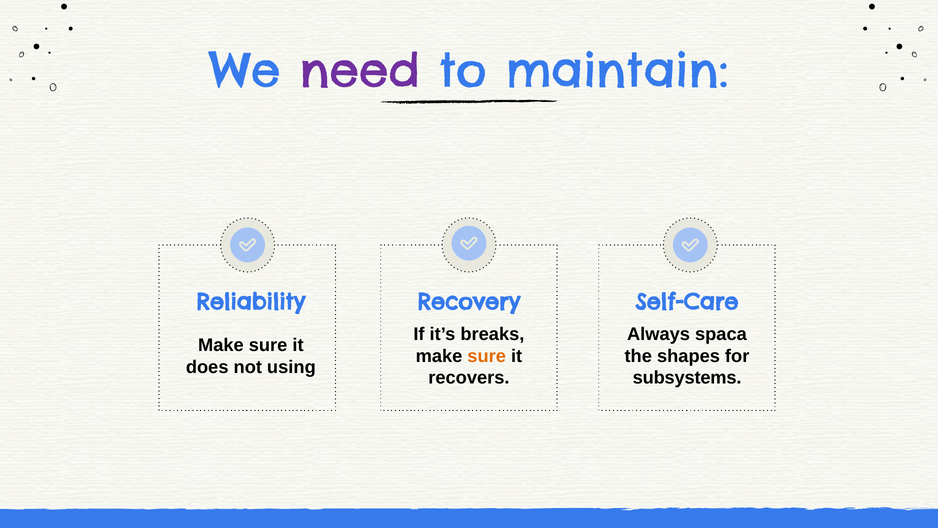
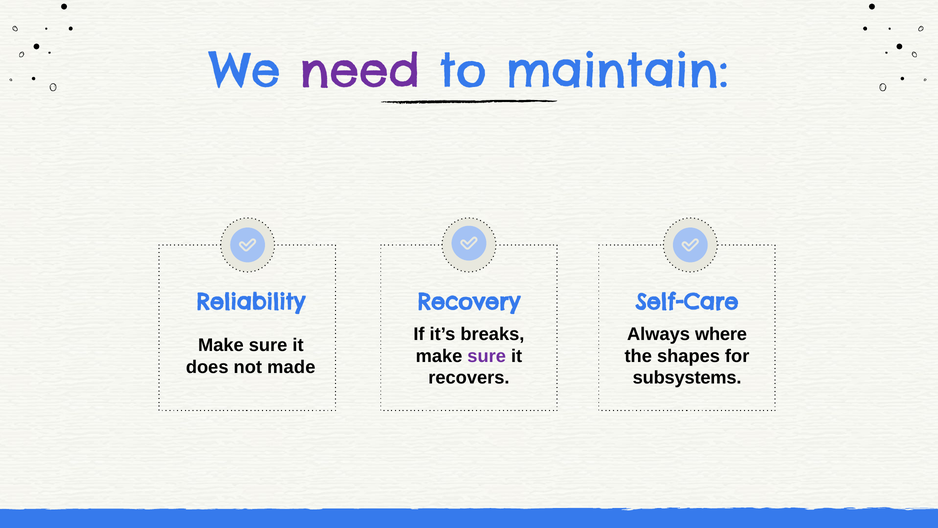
spaca: spaca -> where (721, 334)
sure colour: orange -> purple (487, 356)
using: using -> made (291, 367)
